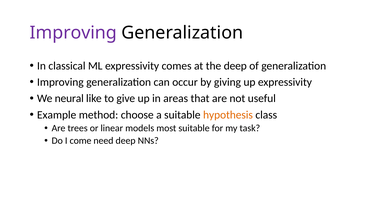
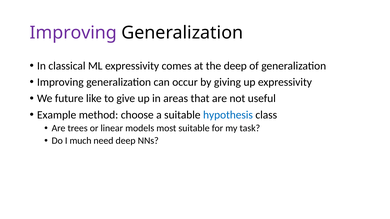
neural: neural -> future (69, 99)
hypothesis colour: orange -> blue (228, 115)
come: come -> much (81, 141)
